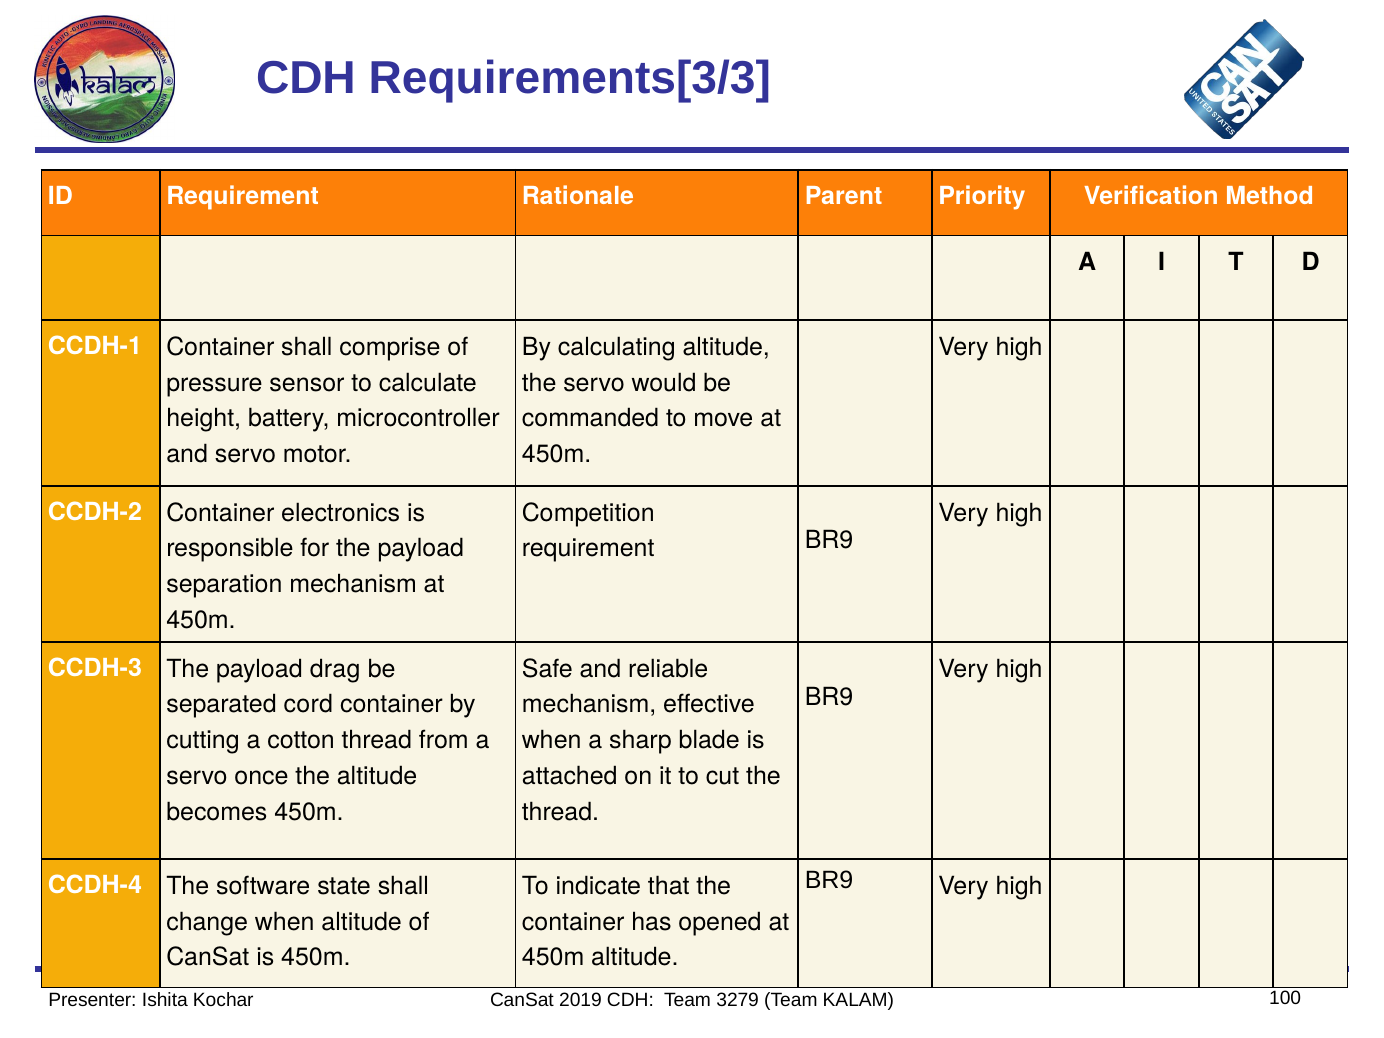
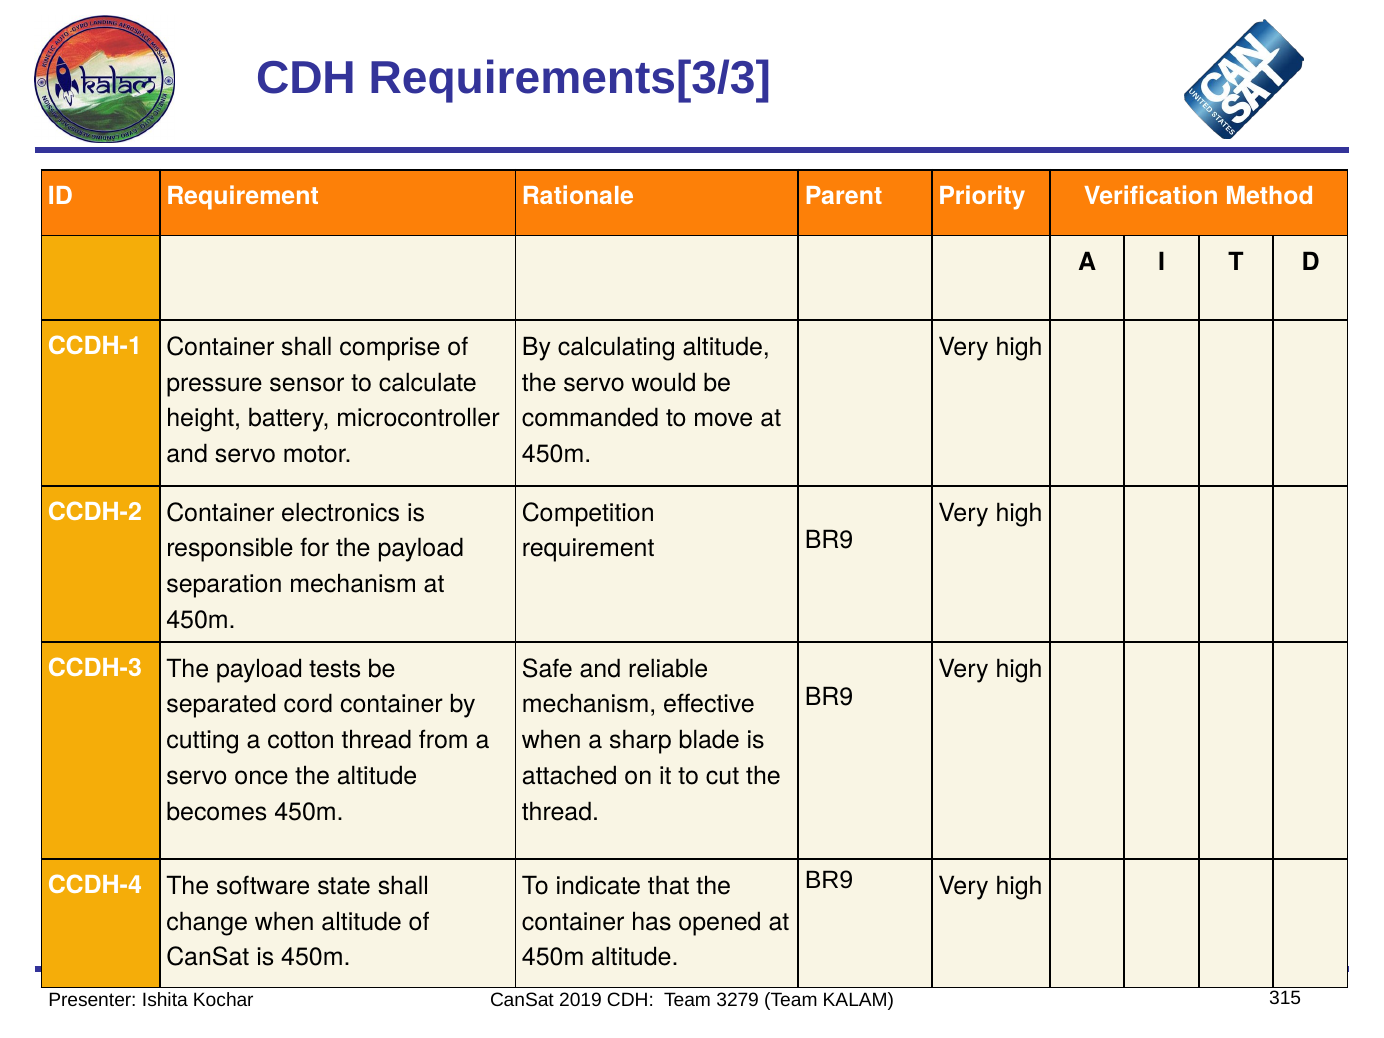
drag: drag -> tests (335, 669)
100: 100 -> 315 (1285, 998)
